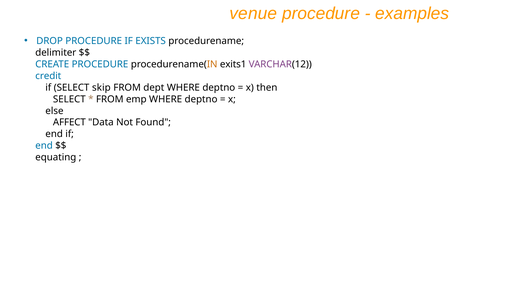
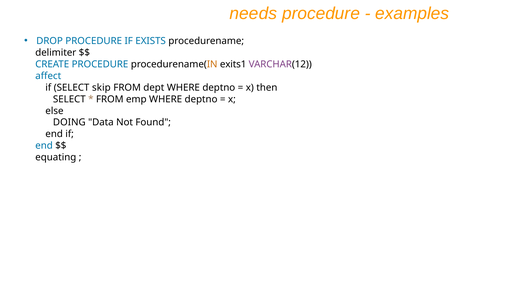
venue: venue -> needs (253, 13)
credit: credit -> affect (48, 76)
AFFECT: AFFECT -> DOING (69, 123)
